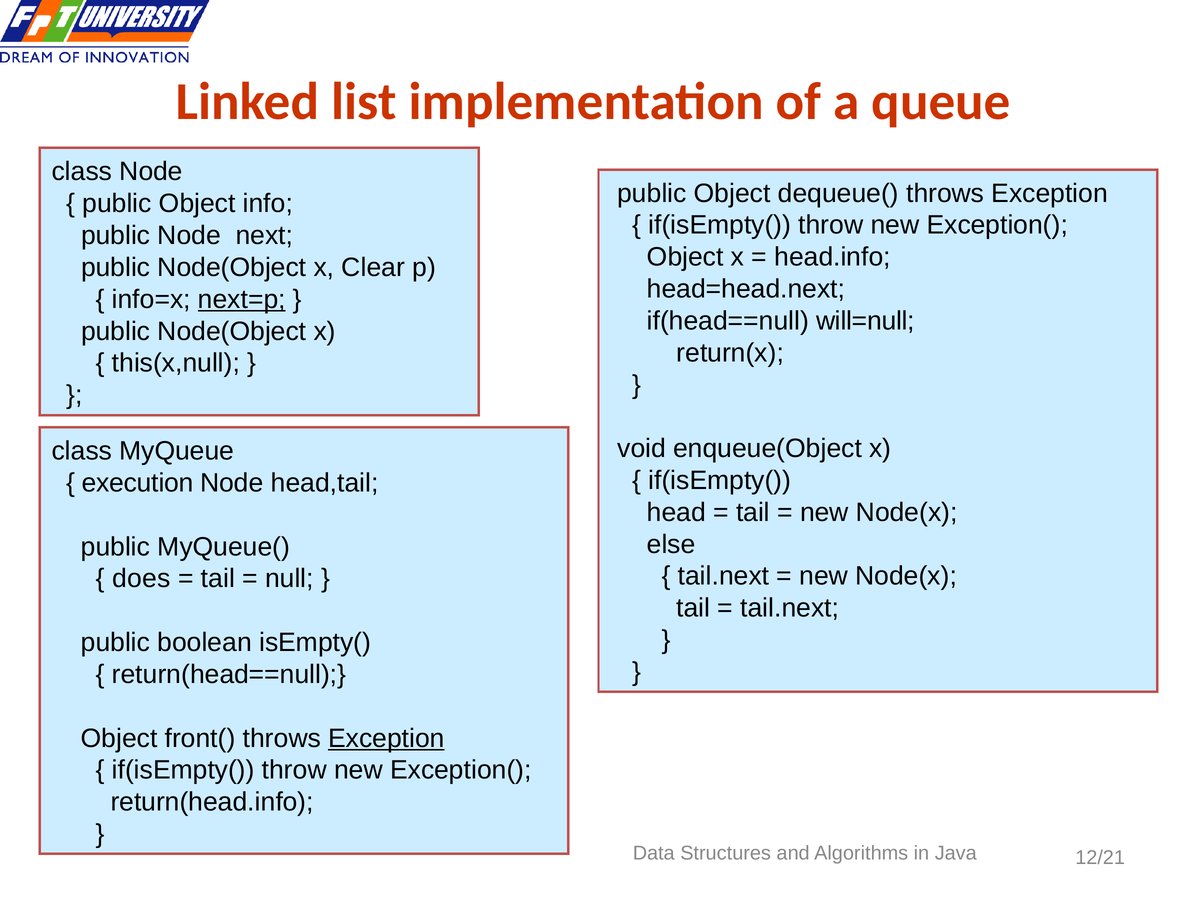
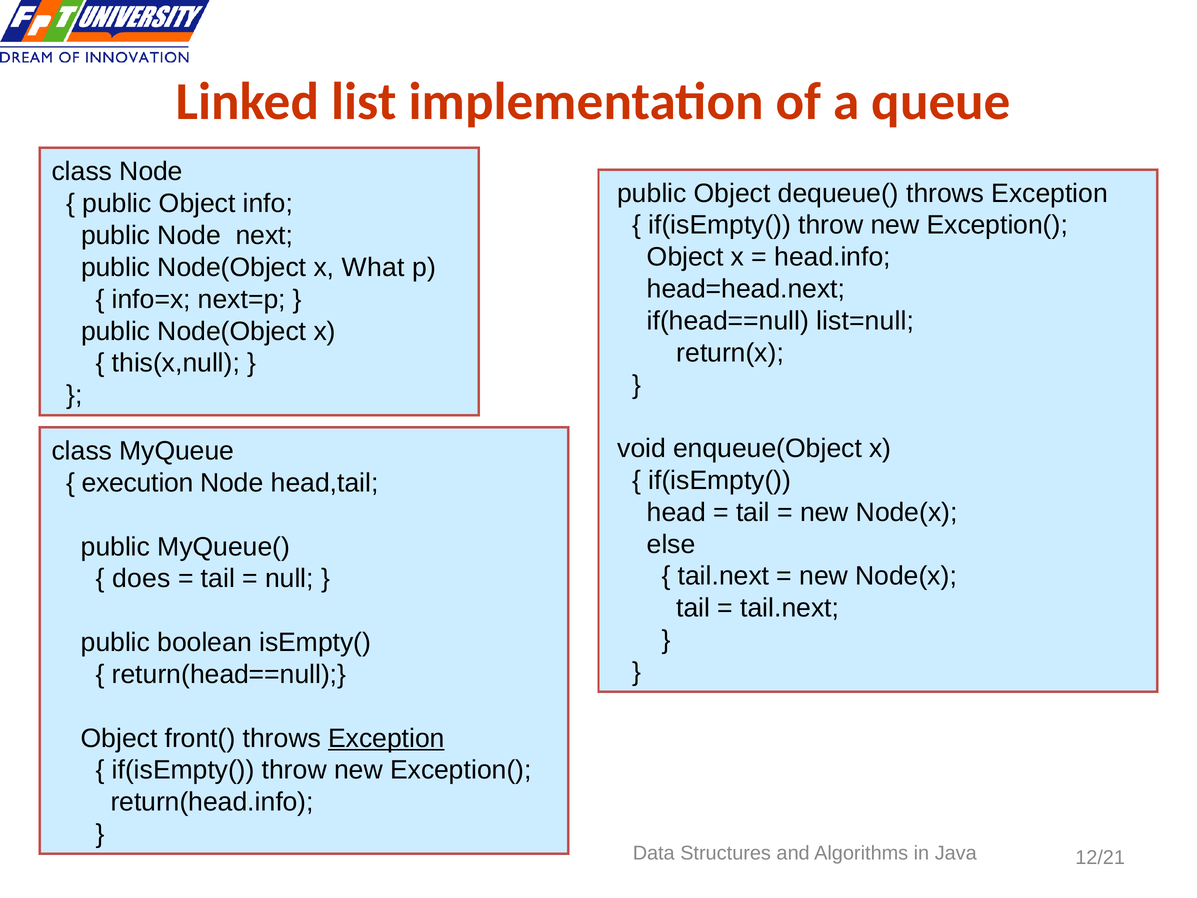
Clear: Clear -> What (373, 267)
next=p underline: present -> none (242, 299)
will=null: will=null -> list=null (865, 321)
